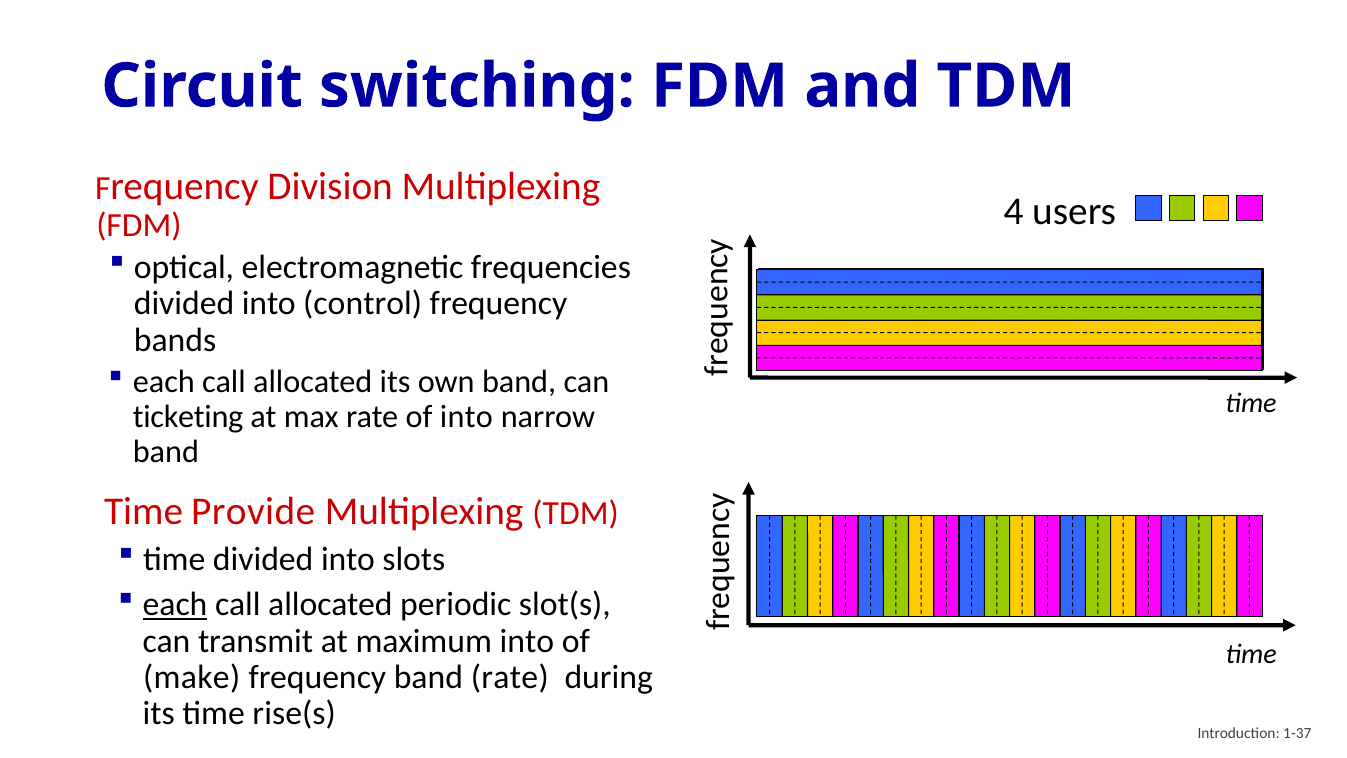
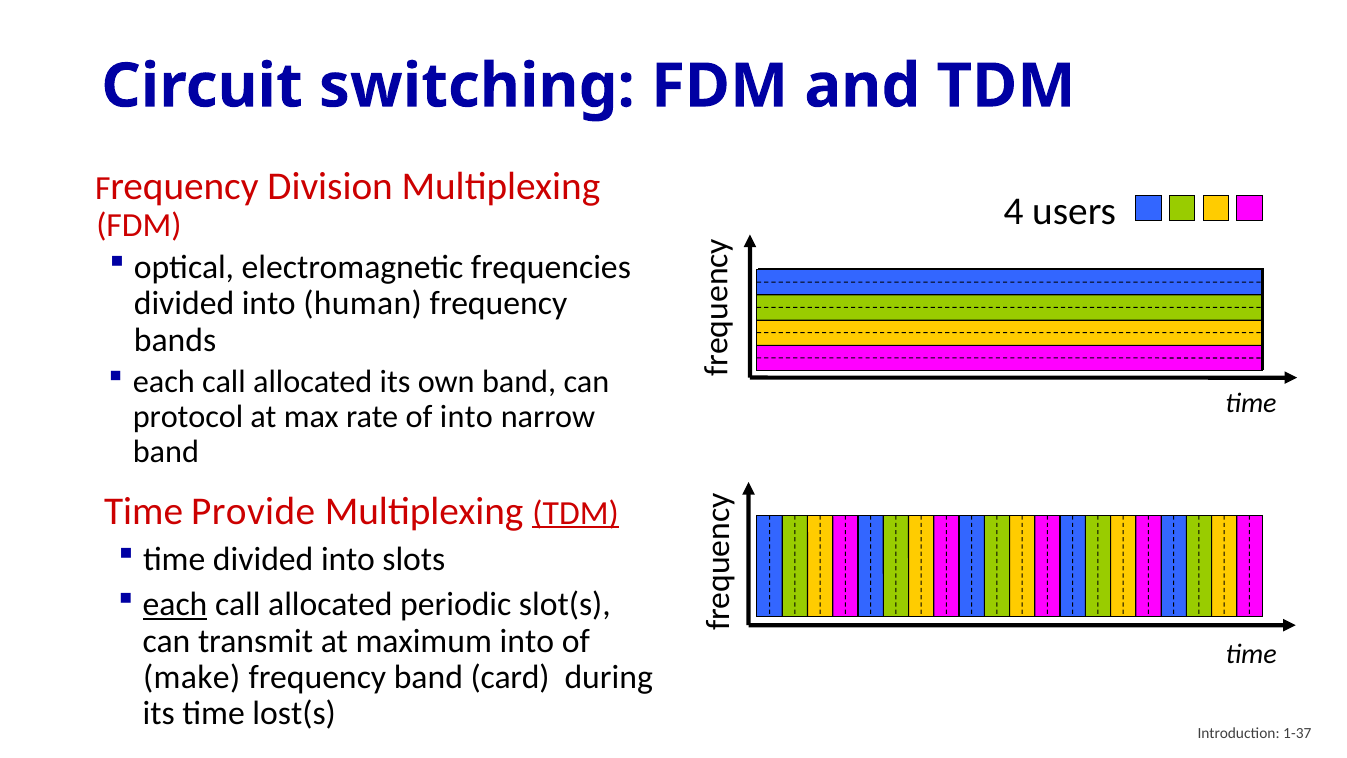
control: control -> human (363, 304)
ticketing: ticketing -> protocol (188, 417)
TDM underline: none -> present (576, 513)
band rate: rate -> card (510, 677)
rise(s: rise(s -> lost(s (294, 713)
